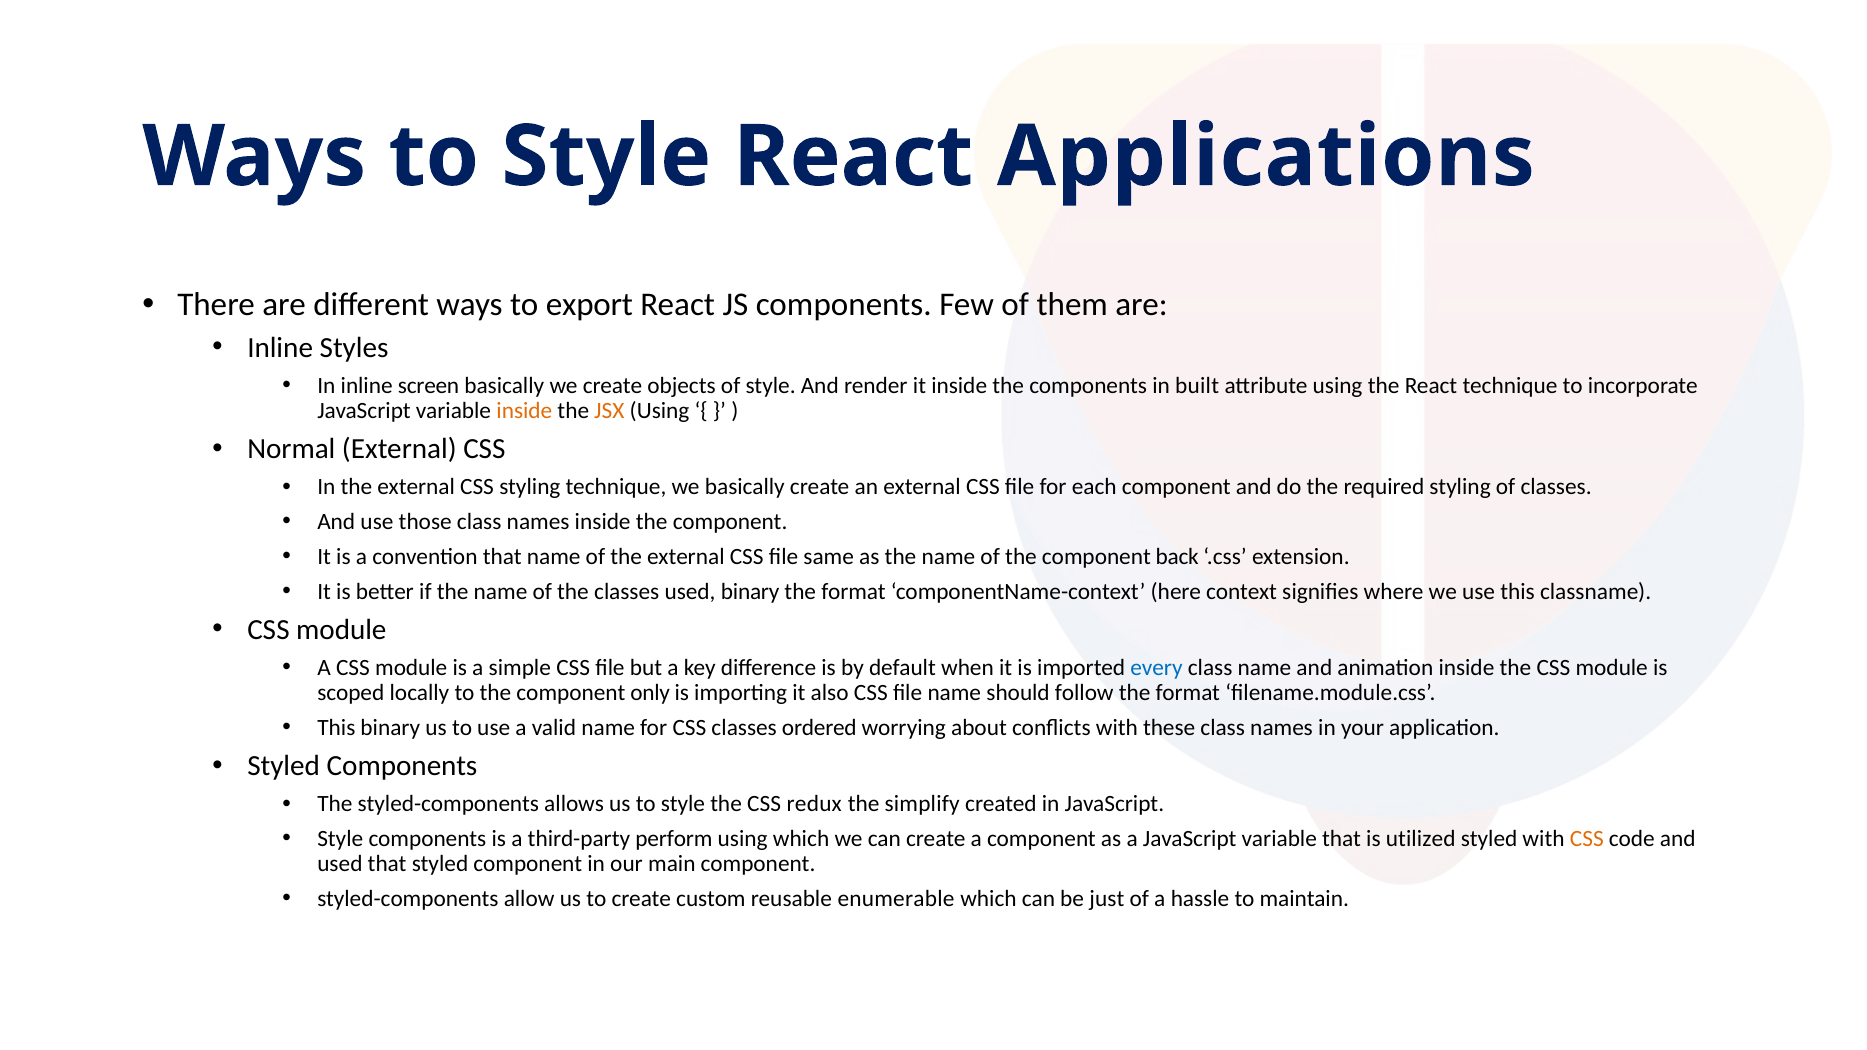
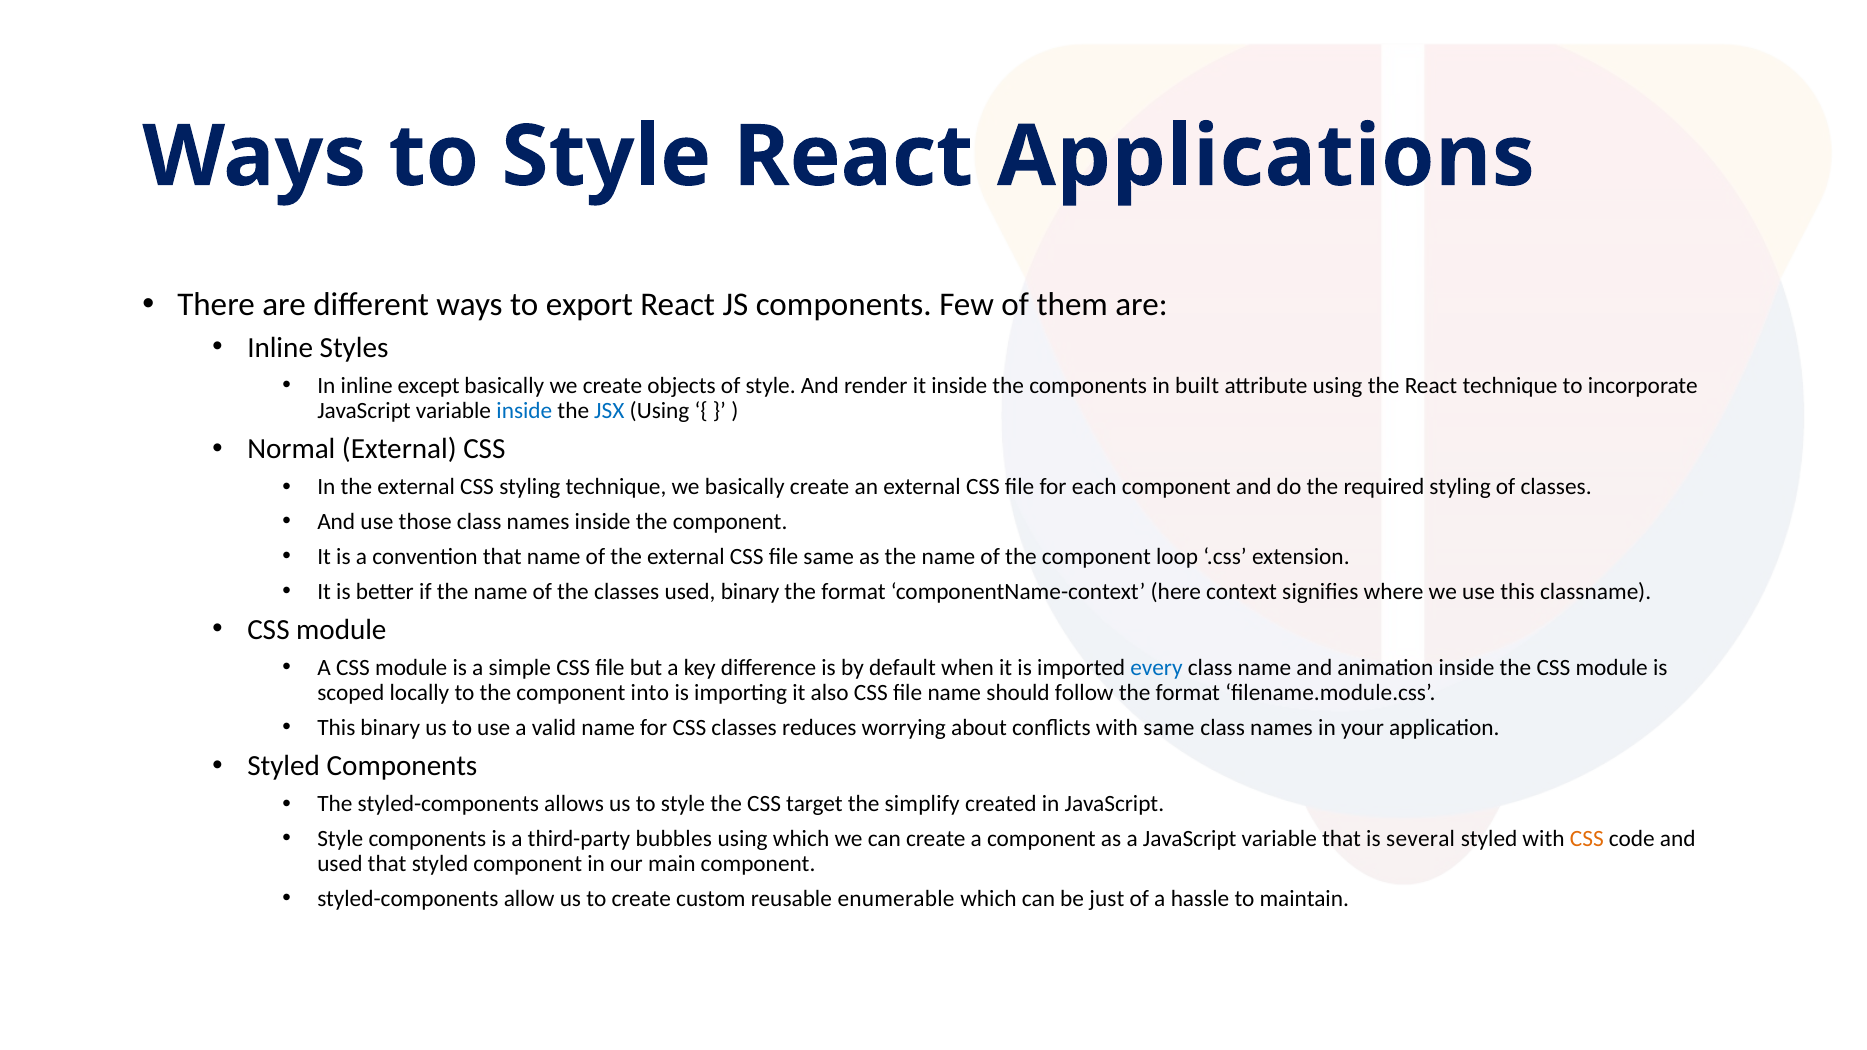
screen: screen -> except (429, 386)
inside colour: orange -> blue (524, 411)
JSX colour: orange -> blue (609, 411)
back: back -> loop (1177, 557)
only: only -> into (650, 693)
ordered: ordered -> reduces (819, 728)
with these: these -> same (1169, 728)
redux: redux -> target (814, 804)
perform: perform -> bubbles (674, 839)
utilized: utilized -> several (1421, 839)
